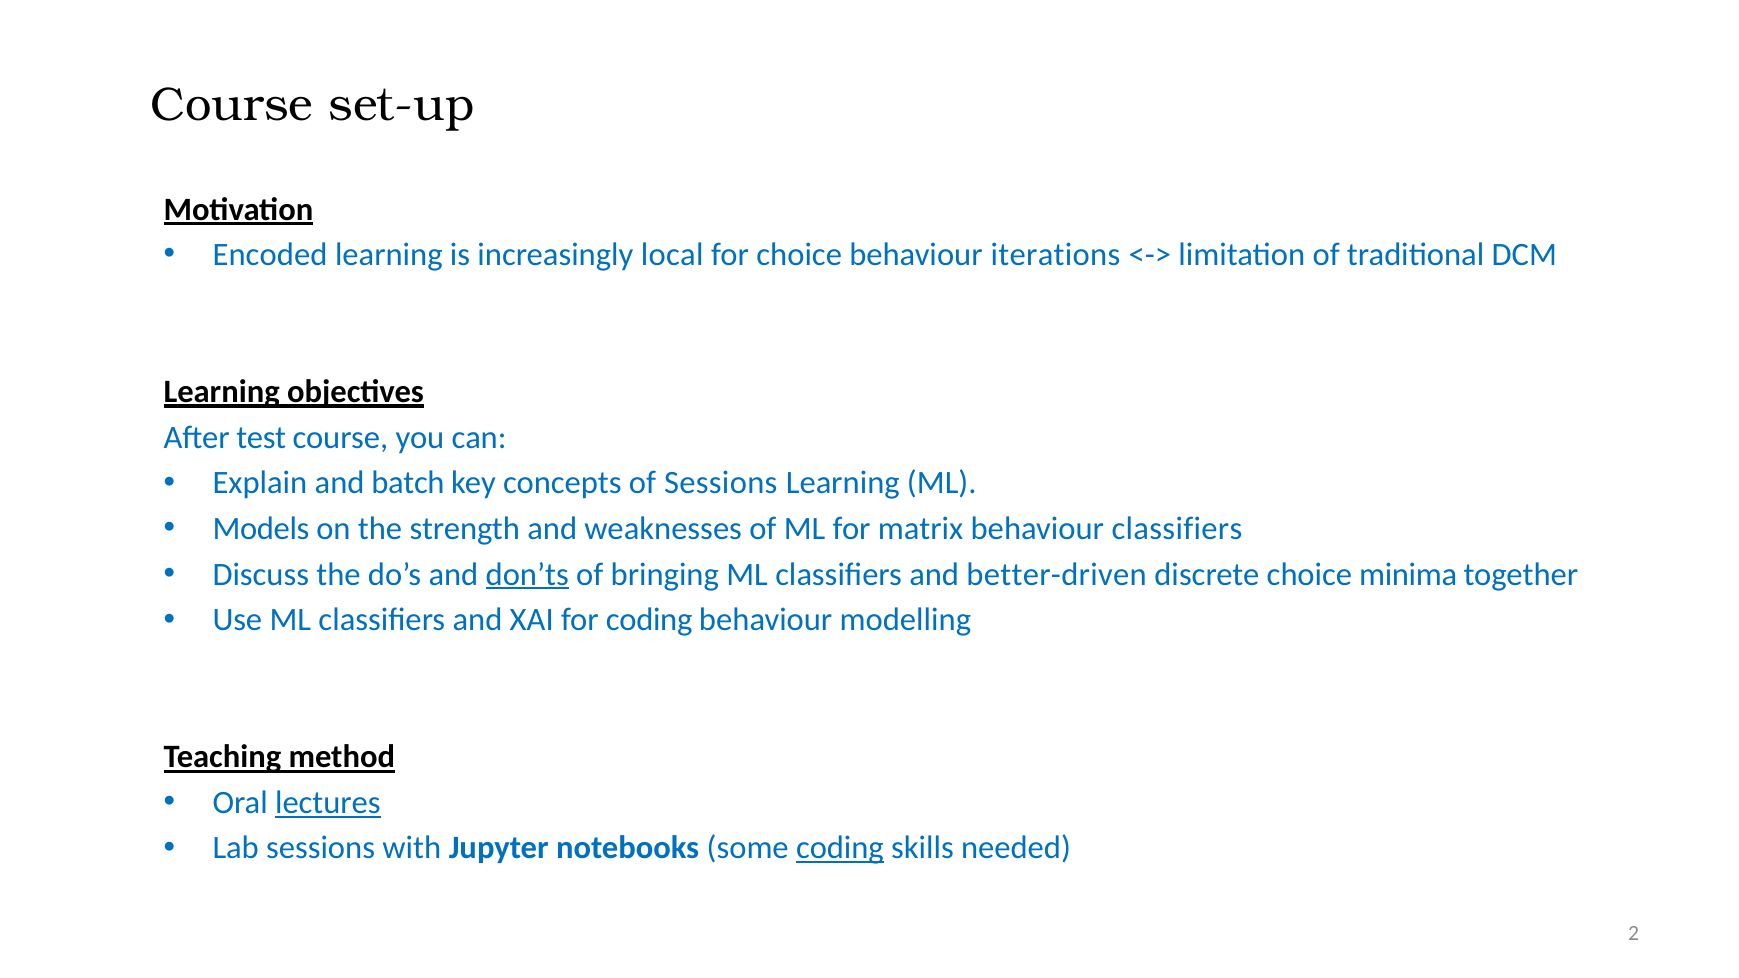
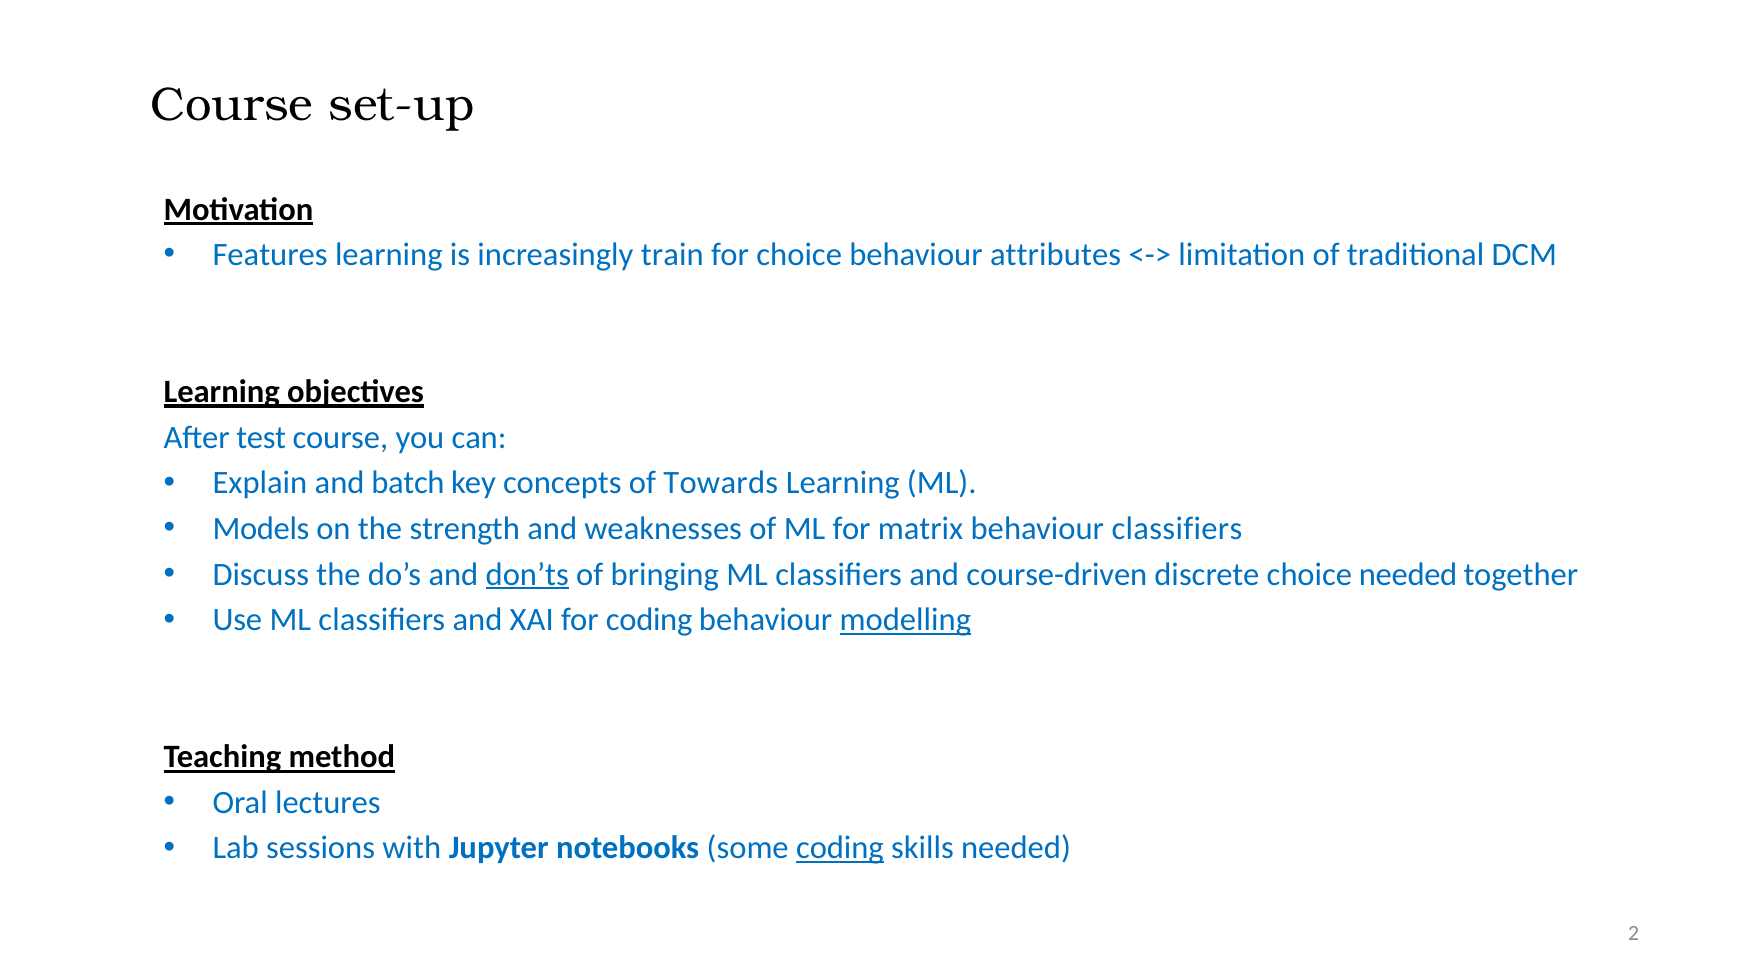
Encoded: Encoded -> Features (270, 255)
local: local -> train (672, 255)
iterations: iterations -> attributes (1056, 255)
of Sessions: Sessions -> Towards (721, 483)
better-driven: better-driven -> course-driven (1057, 575)
choice minima: minima -> needed (1408, 575)
modelling underline: none -> present (905, 620)
lectures underline: present -> none (328, 803)
